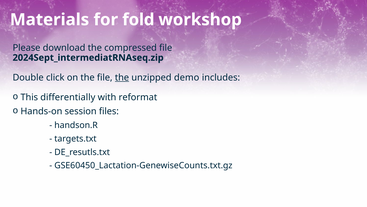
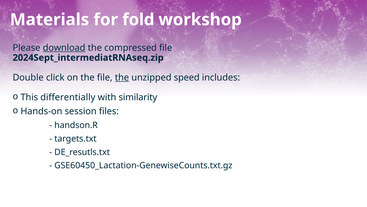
download underline: none -> present (64, 48)
demo: demo -> speed (187, 77)
reformat: reformat -> similarity (138, 97)
